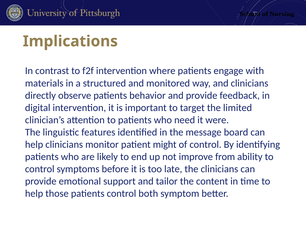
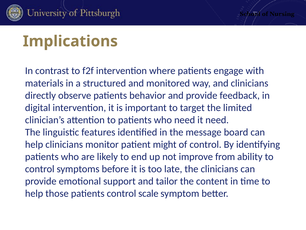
it were: were -> need (217, 120)
both: both -> scale (148, 193)
